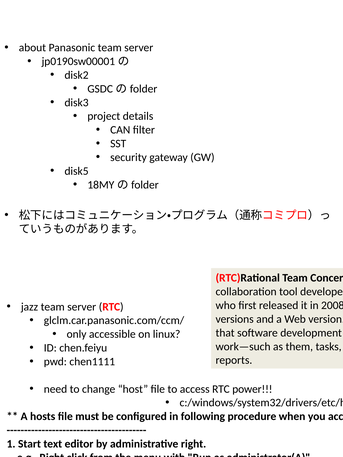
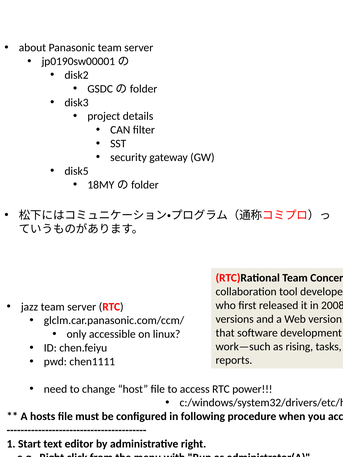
them: them -> rising (299, 347)
